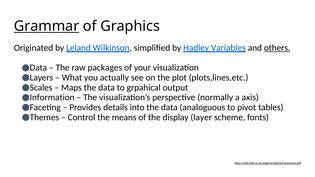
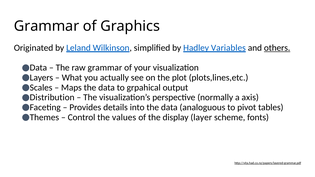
Grammar underline: present -> none (47, 26)
raw packages: packages -> grammar (105, 68)
Information: Information -> Distribution (52, 98)
means: means -> values (124, 117)
